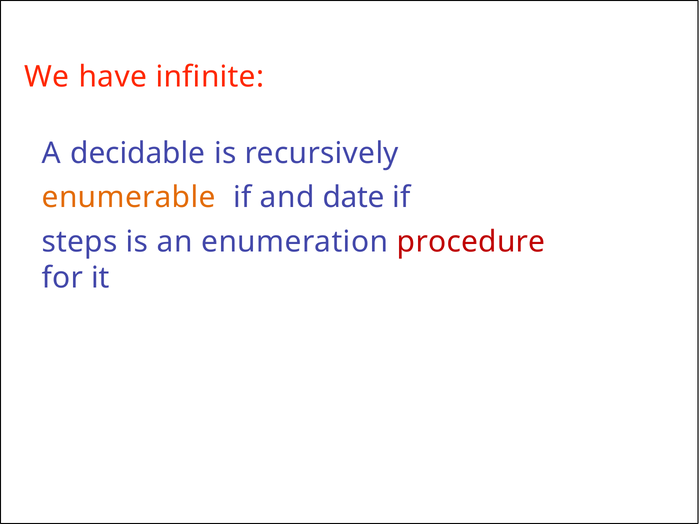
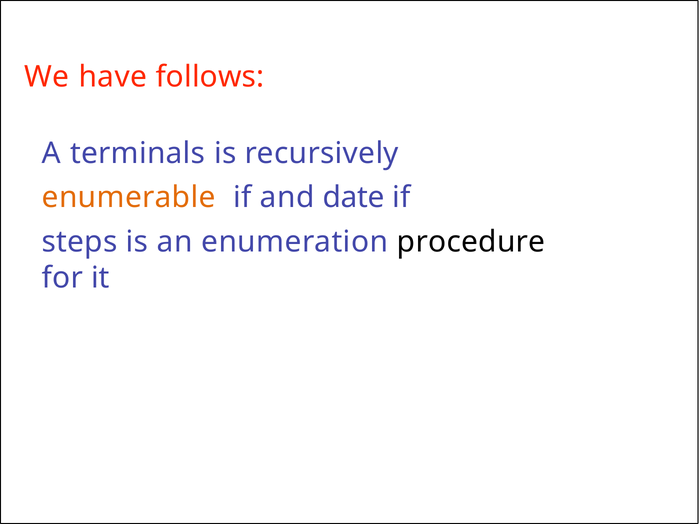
infinite: infinite -> follows (210, 77)
decidable: decidable -> terminals (138, 153)
procedure colour: red -> black (471, 242)
